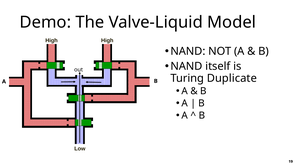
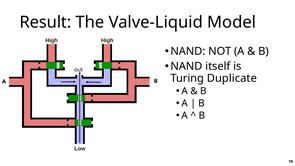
Demo: Demo -> Result (45, 22)
